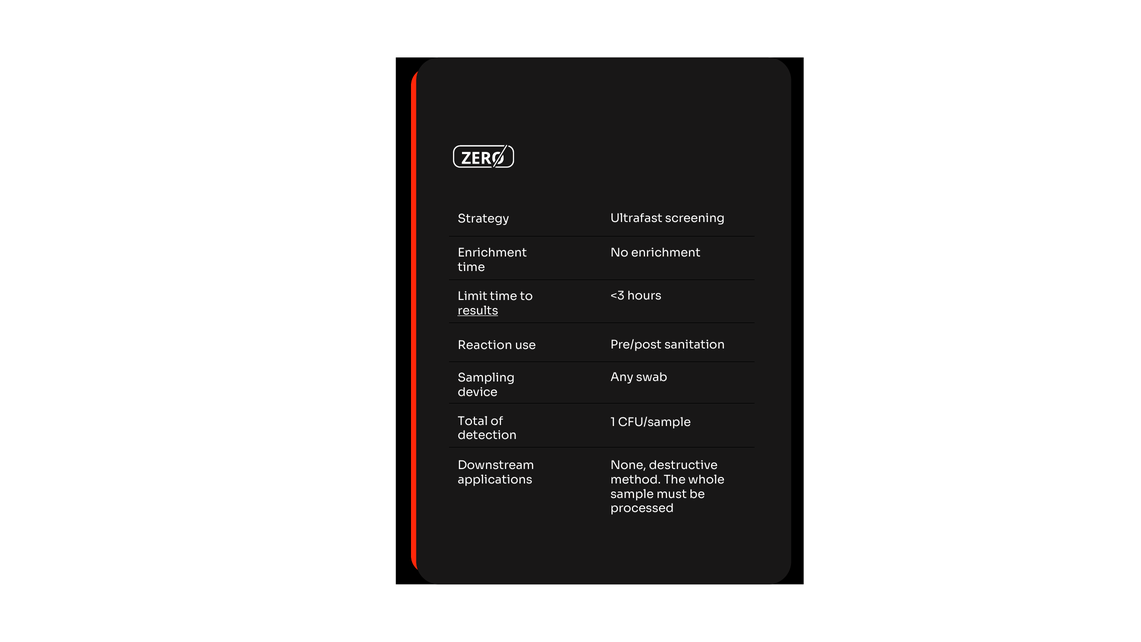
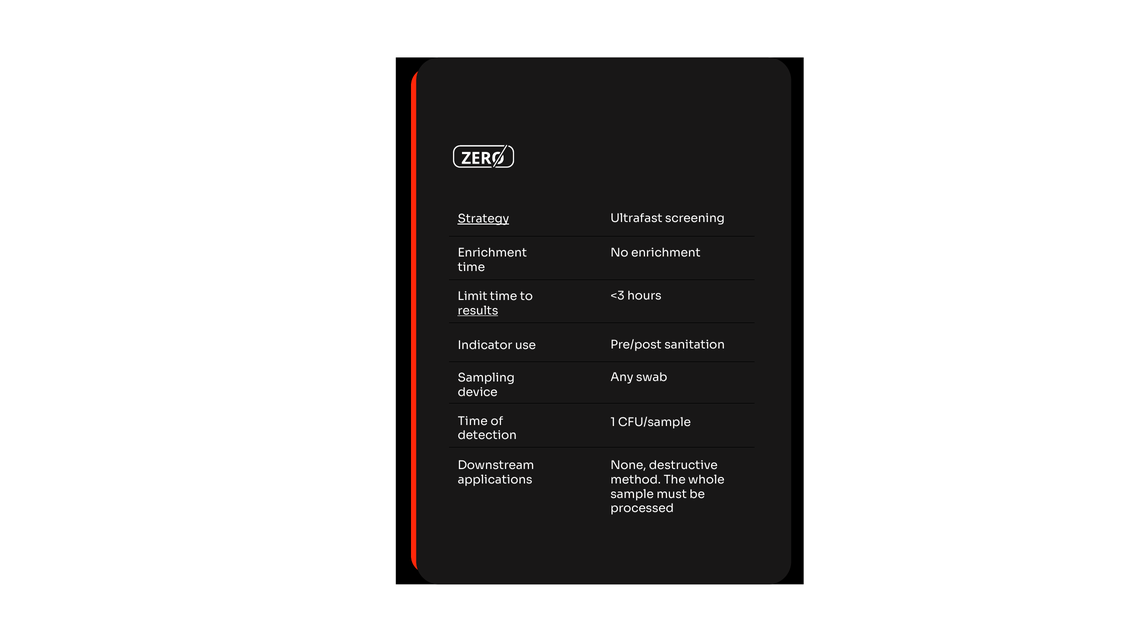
Strategy underline: none -> present (483, 219)
Reaction: Reaction -> Indicator (485, 345)
Total: Total -> Time (473, 421)
